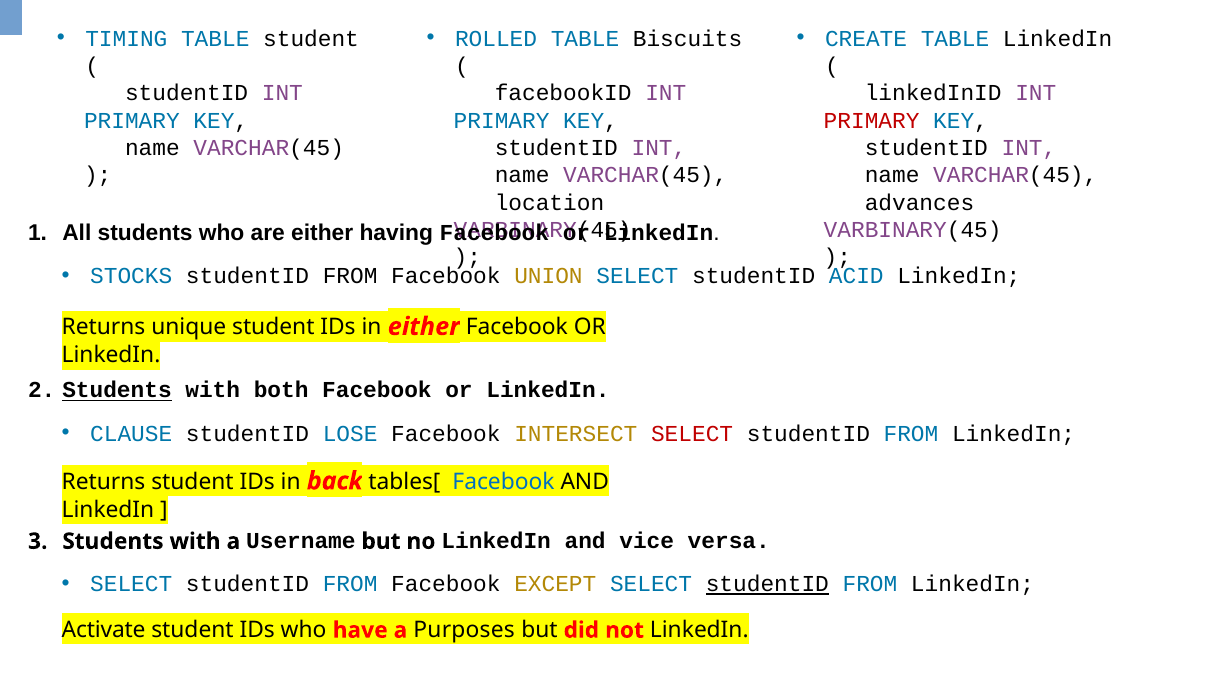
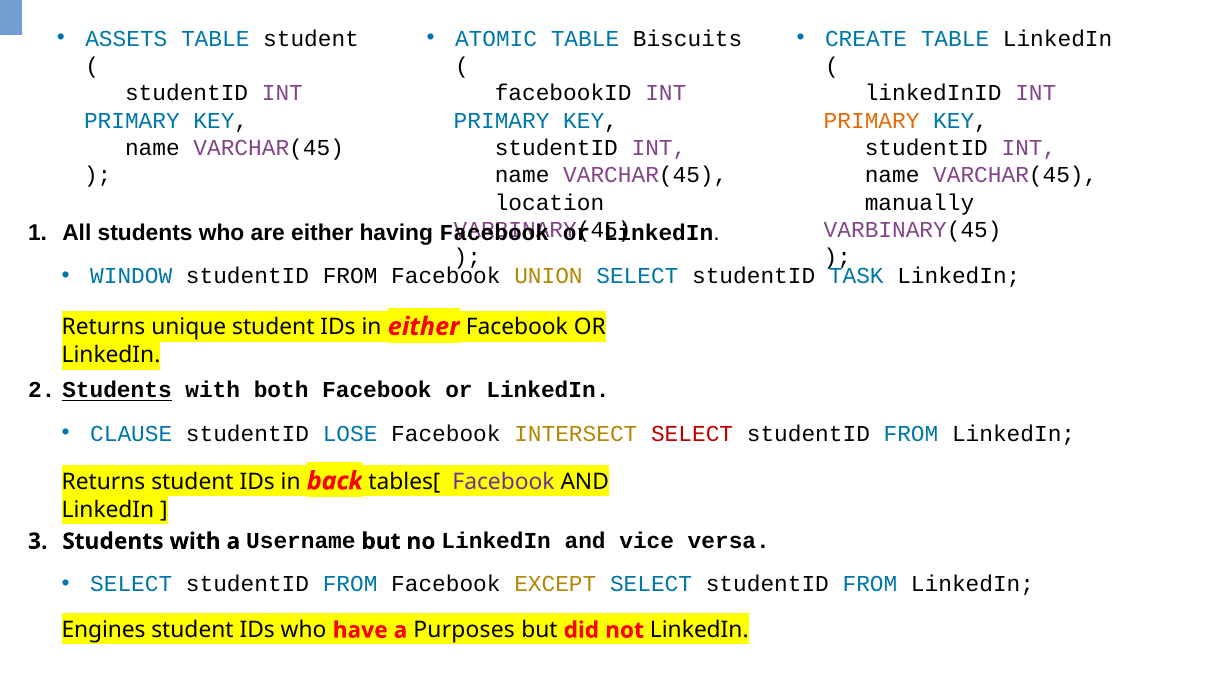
TIMING: TIMING -> ASSETS (126, 39)
ROLLED: ROLLED -> ATOMIC (496, 39)
PRIMARY colour: red -> orange (872, 121)
advances: advances -> manually (919, 203)
STOCKS: STOCKS -> WINDOW (131, 276)
ACID: ACID -> TASK (856, 276)
Facebook colour: blue -> purple (503, 482)
studentID underline: present -> none (767, 584)
Activate: Activate -> Engines (104, 630)
